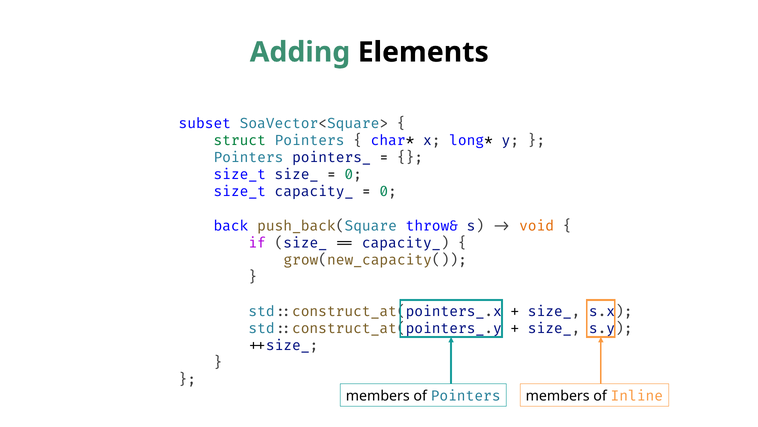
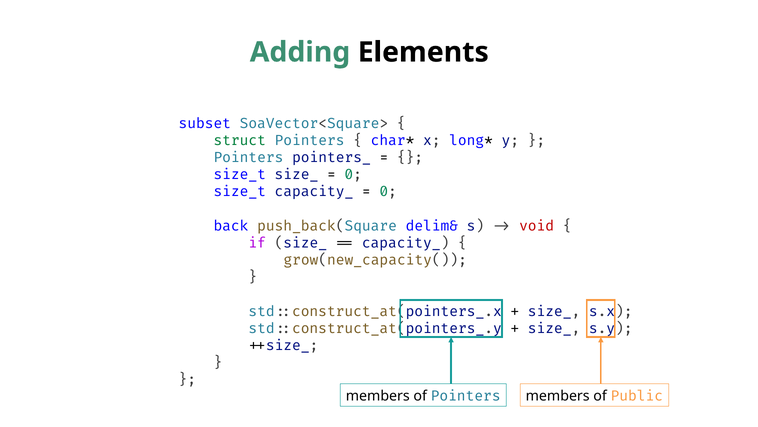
throw&: throw& -> delim& (432, 226)
void colour: orange -> red (537, 226)
Inline: Inline -> Public (637, 395)
